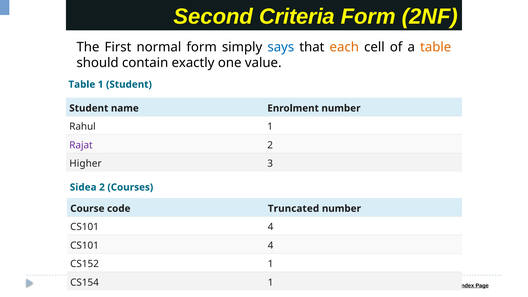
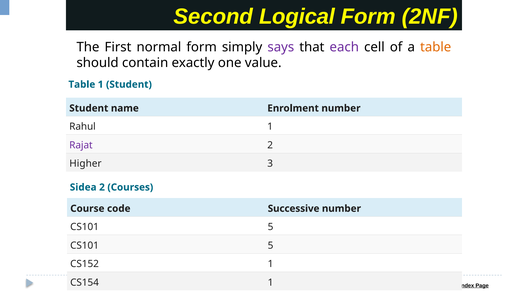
Criteria: Criteria -> Logical (297, 17)
says colour: blue -> purple (281, 47)
each colour: orange -> purple (344, 47)
Truncated: Truncated -> Successive (294, 209)
4: 4 -> 5 (271, 227)
4: 4 -> 5 (271, 246)
